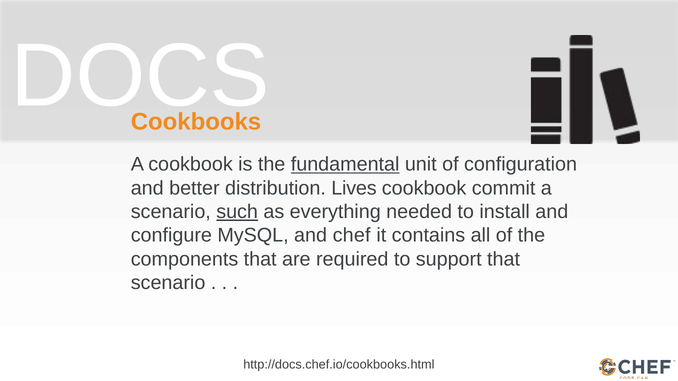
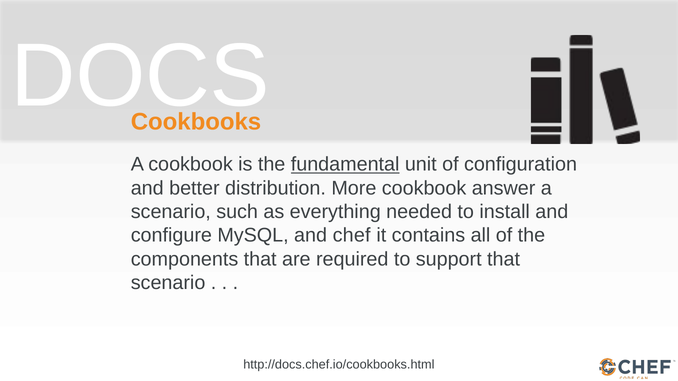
Lives: Lives -> More (354, 188)
commit: commit -> answer (504, 188)
such underline: present -> none (237, 212)
